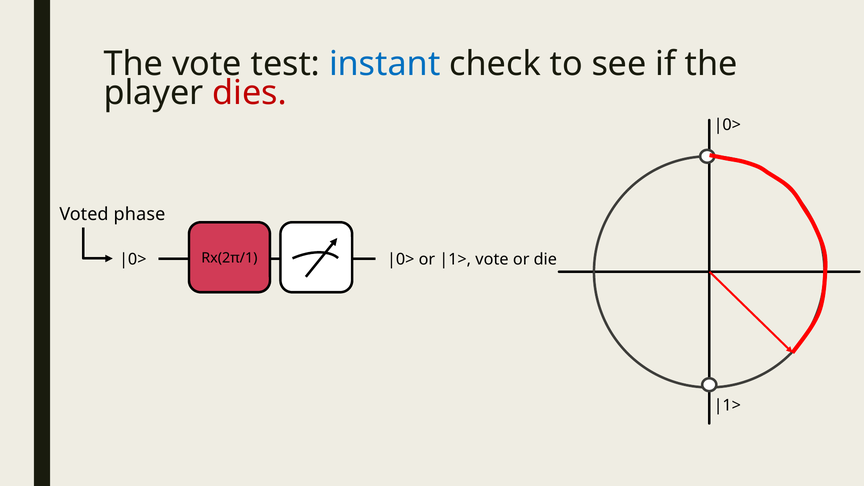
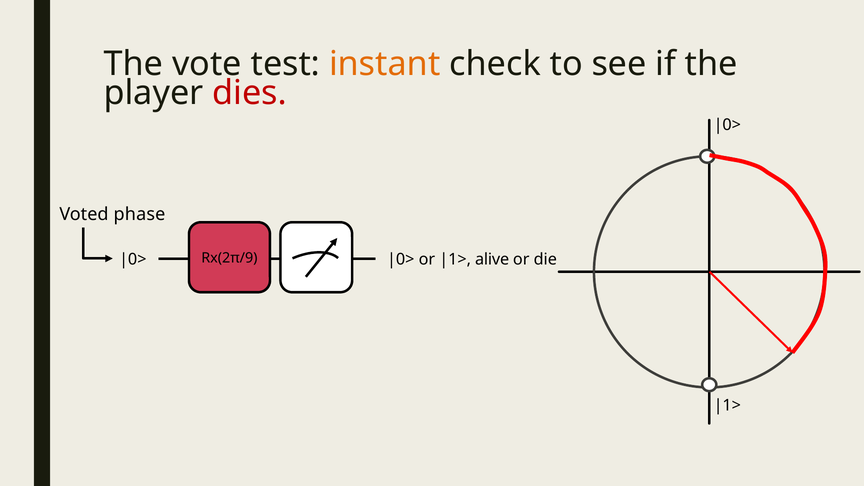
instant colour: blue -> orange (385, 64)
Rx(2π/1: Rx(2π/1 -> Rx(2π/9 (229, 258)
vote: vote -> alive (492, 260)
